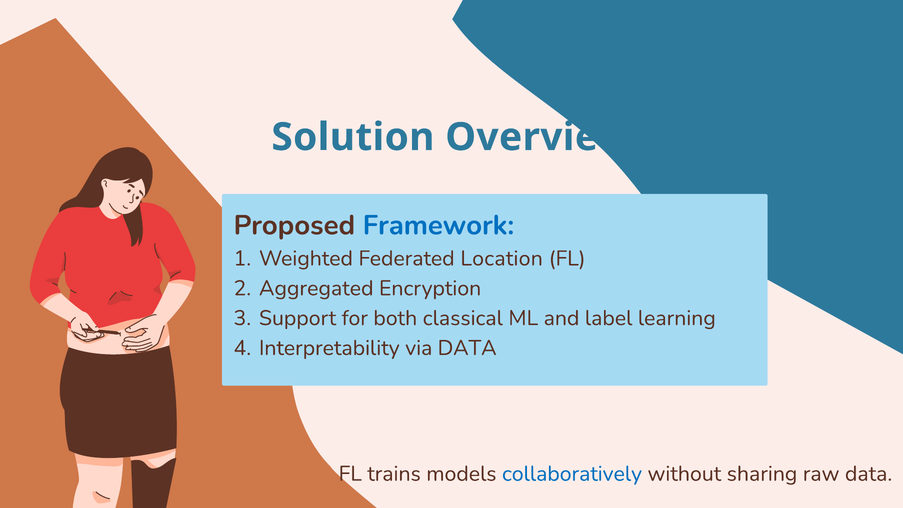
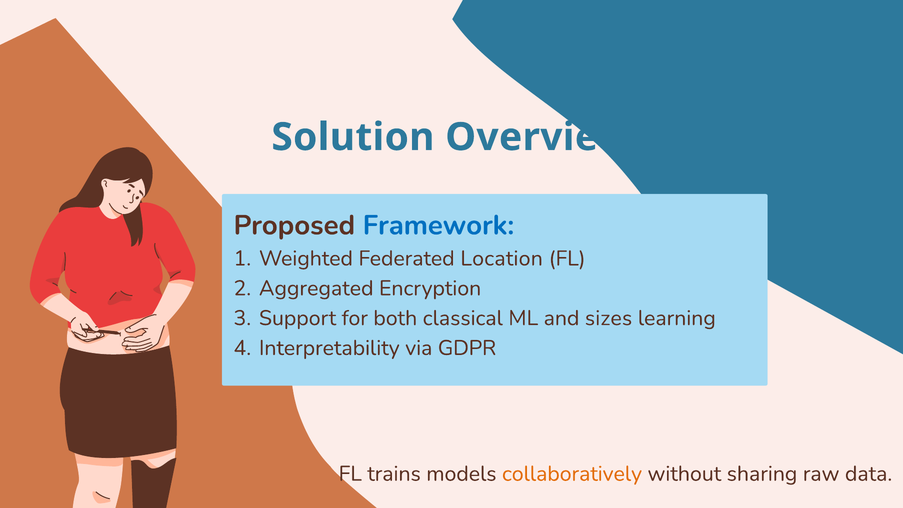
label: label -> sizes (609, 318)
via DATA: DATA -> GDPR (467, 348)
collaboratively colour: blue -> orange (572, 474)
